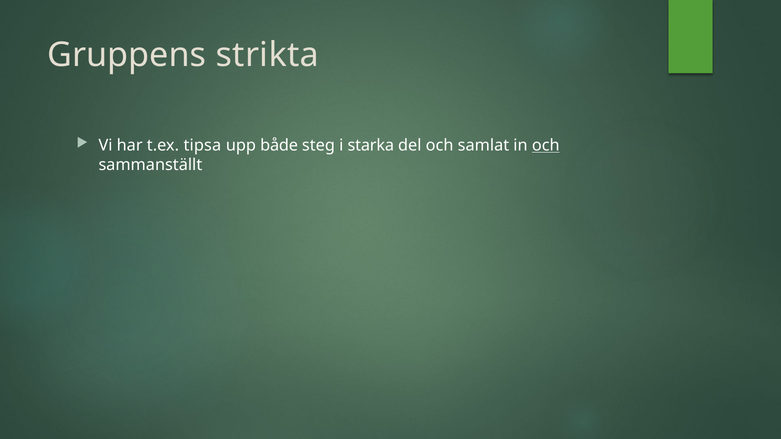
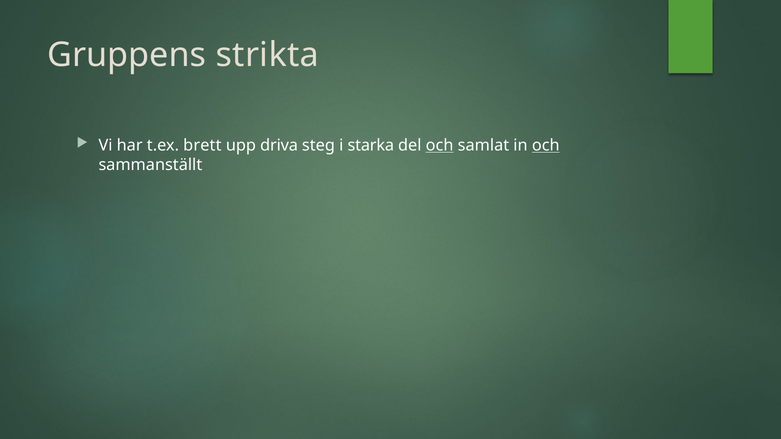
tipsa: tipsa -> brett (202, 145)
både: både -> driva (279, 145)
och underline: none -> present (440, 145)
